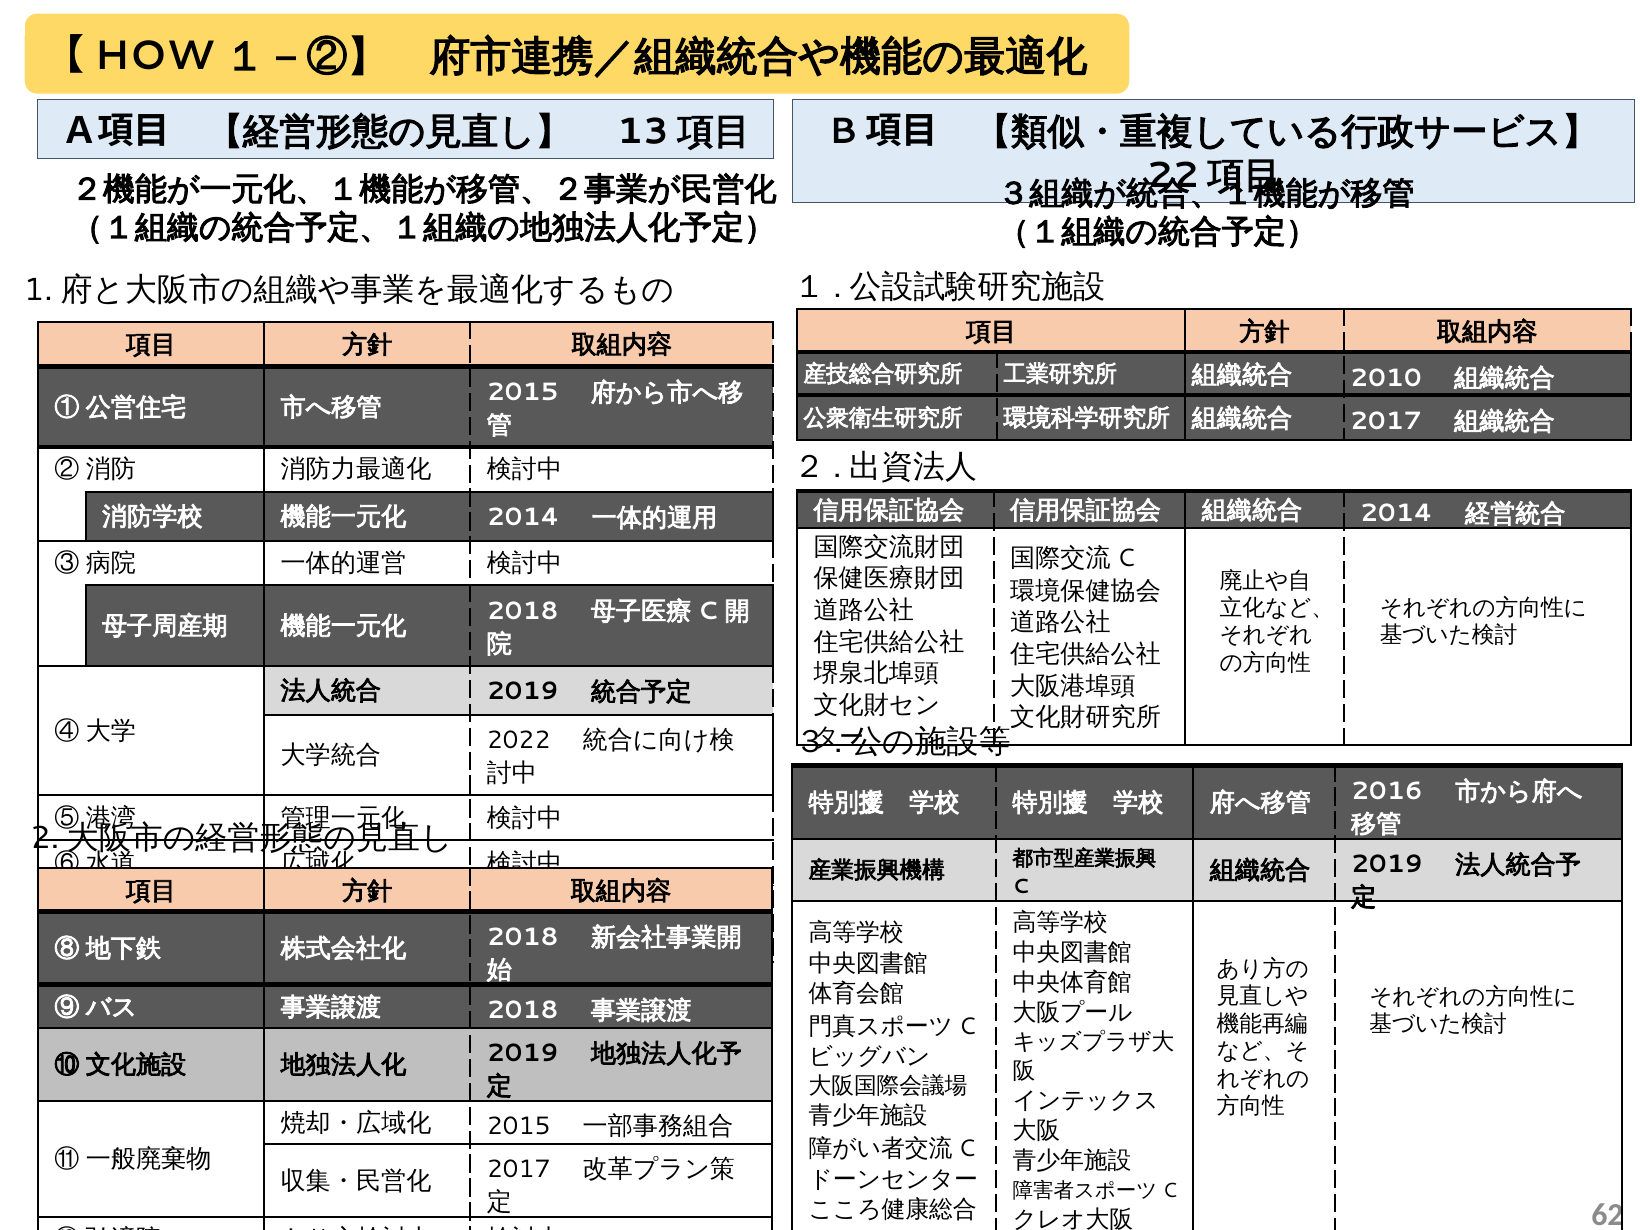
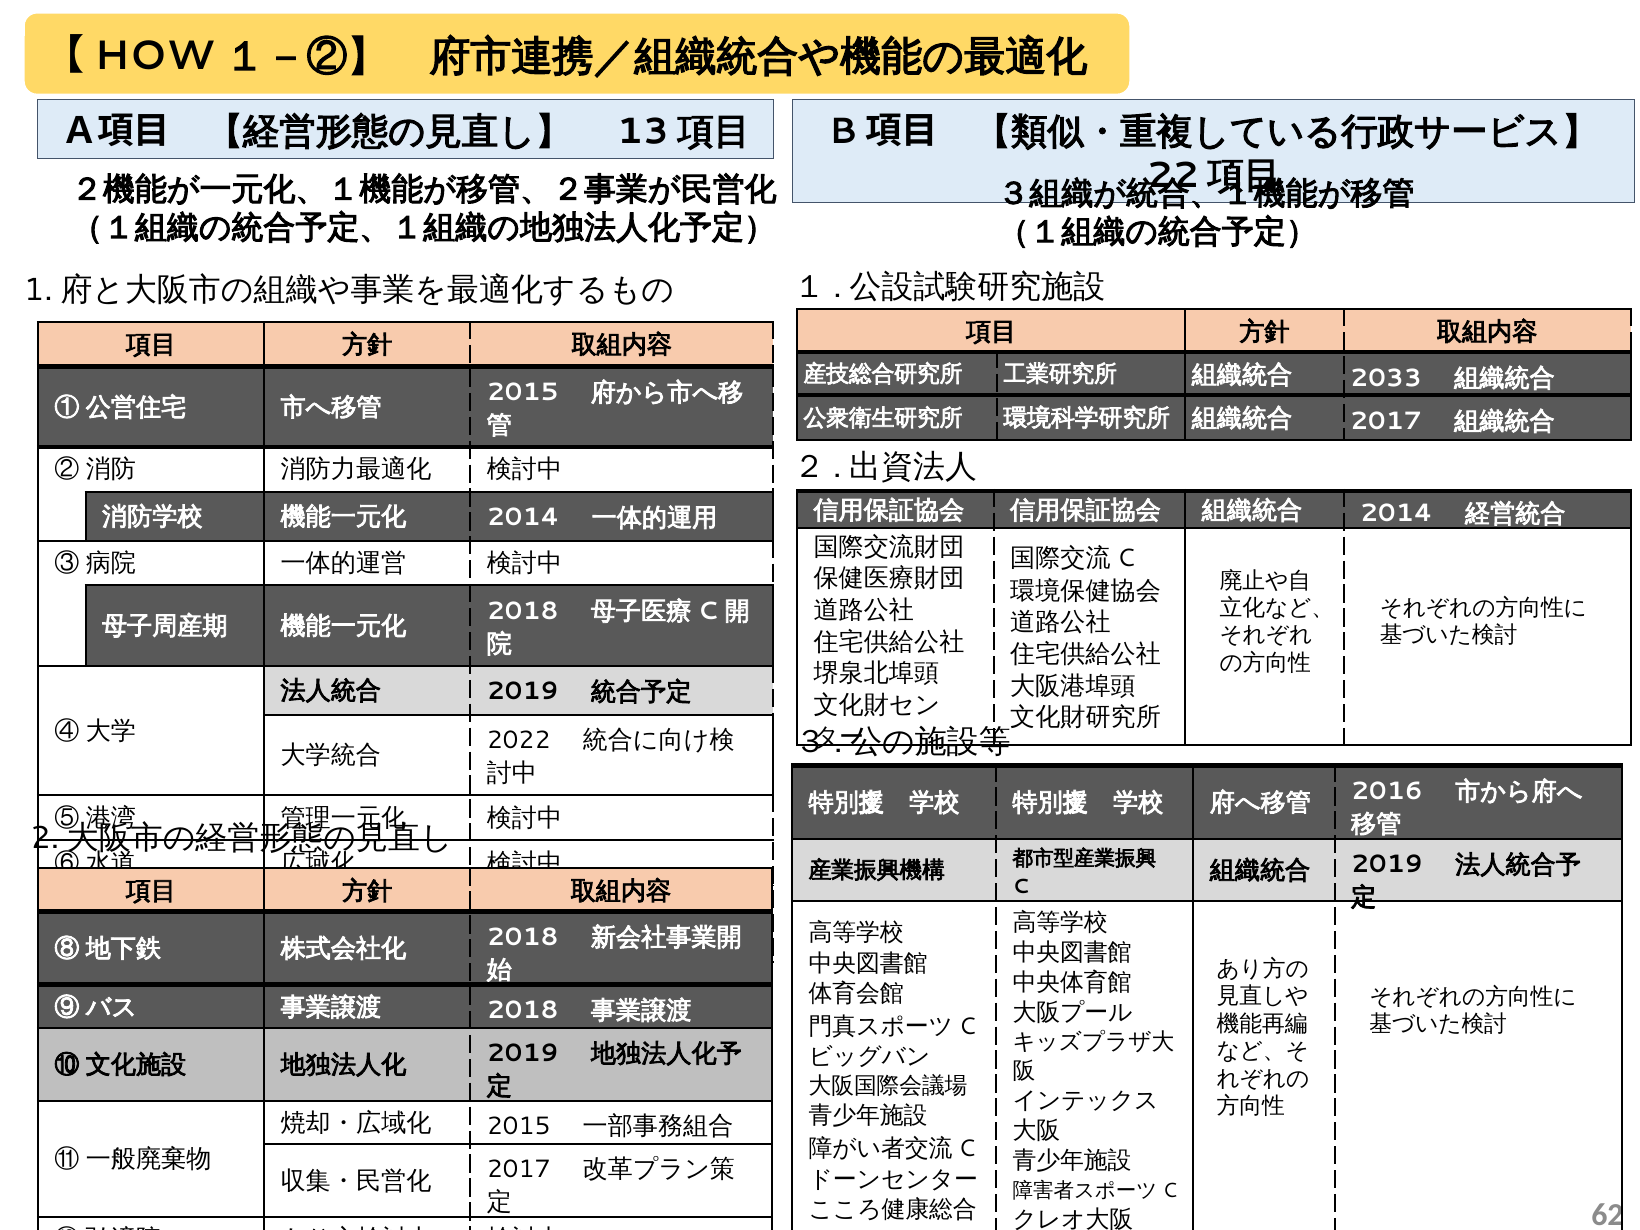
2010: 2010 -> 2033 (1386, 378)
